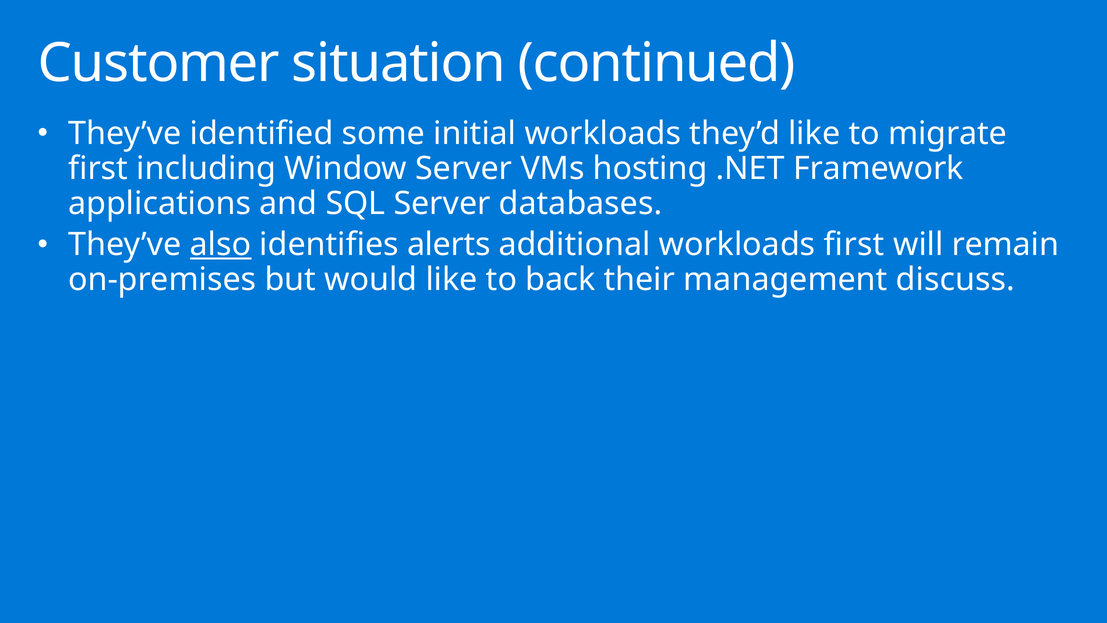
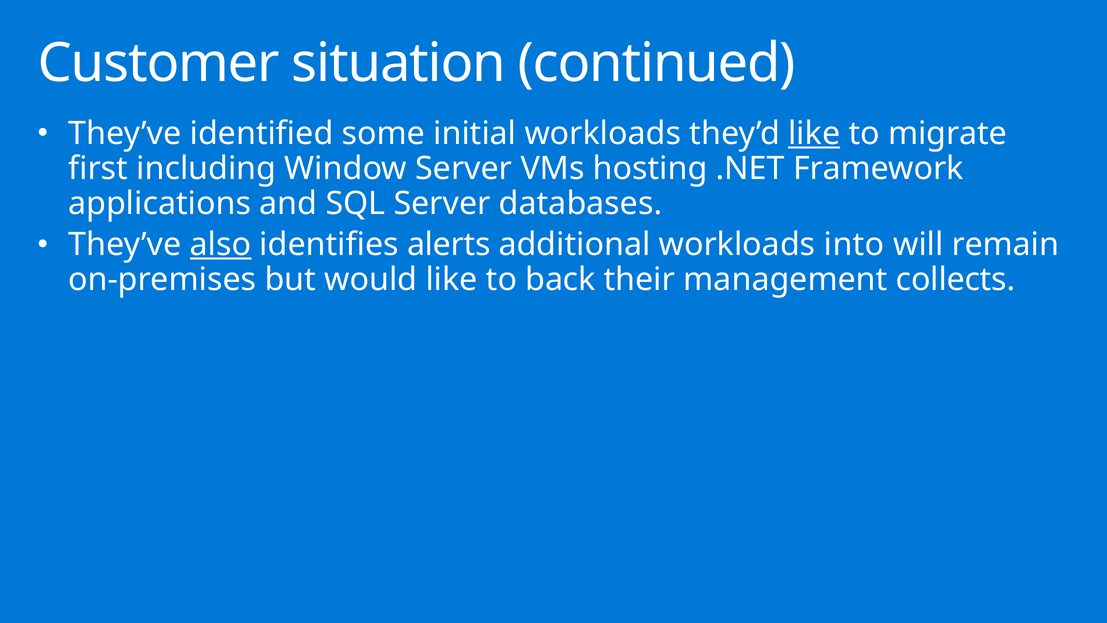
like underline: none -> present (814, 134)
workloads first: first -> into (854, 245)
discuss: discuss -> collects (956, 280)
